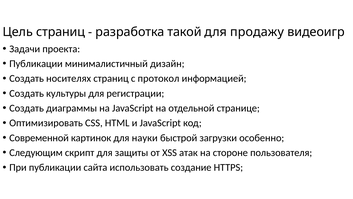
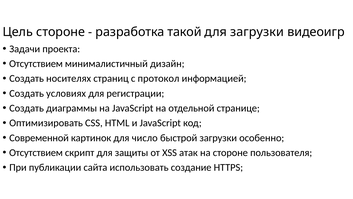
Цель страниц: страниц -> стороне (61, 32)
для продажу: продажу -> загрузки (257, 32)
Публикации: Публикации -> Отсутствием (36, 64)
культуры: культуры -> условиях (66, 93)
науки: науки -> число (145, 138)
Следующим: Следующим -> Отсутствием (36, 152)
